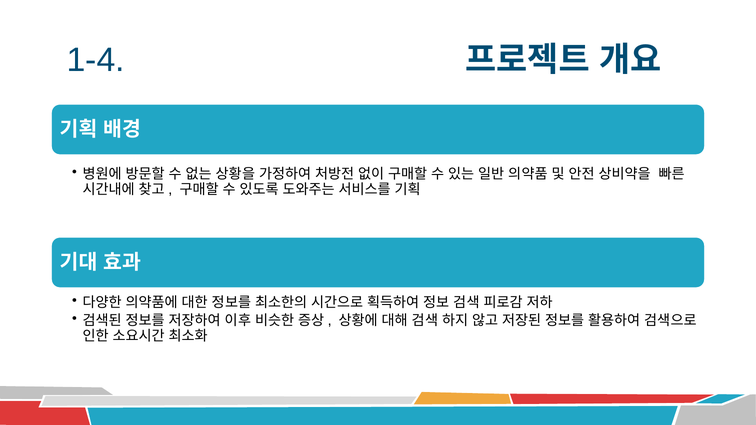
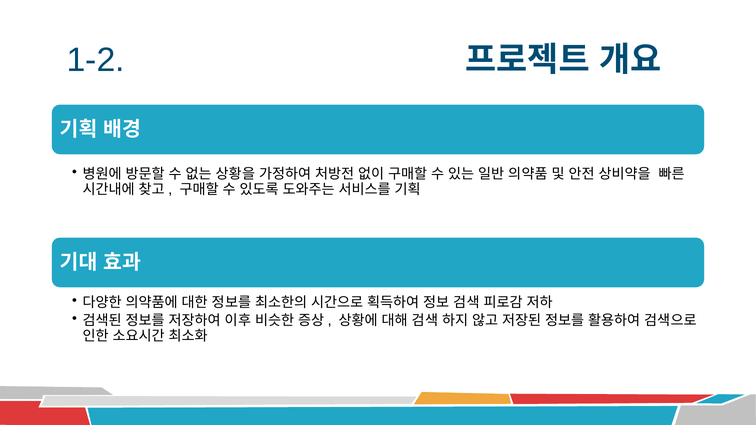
1-4: 1-4 -> 1-2 (96, 60)
